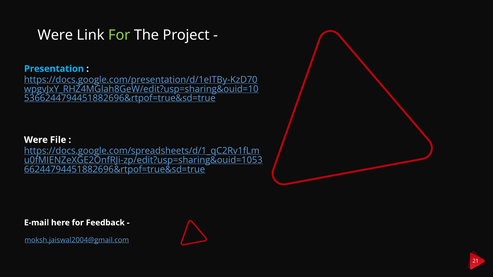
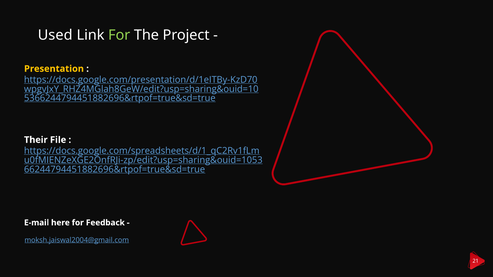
Were: Were -> Used (55, 35)
Presentation colour: light blue -> yellow (54, 69)
Were: Were -> Their (36, 140)
